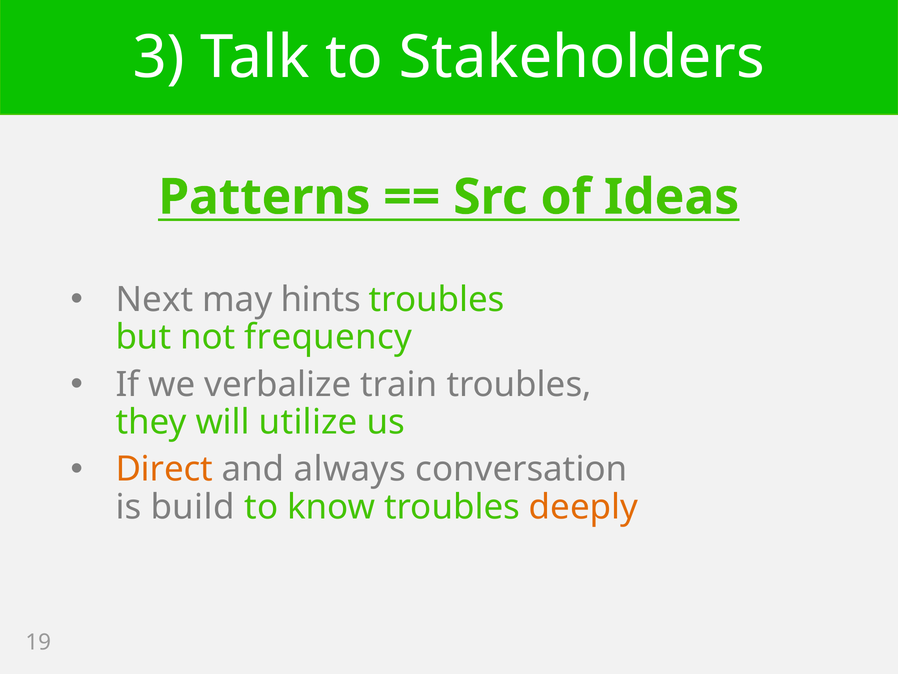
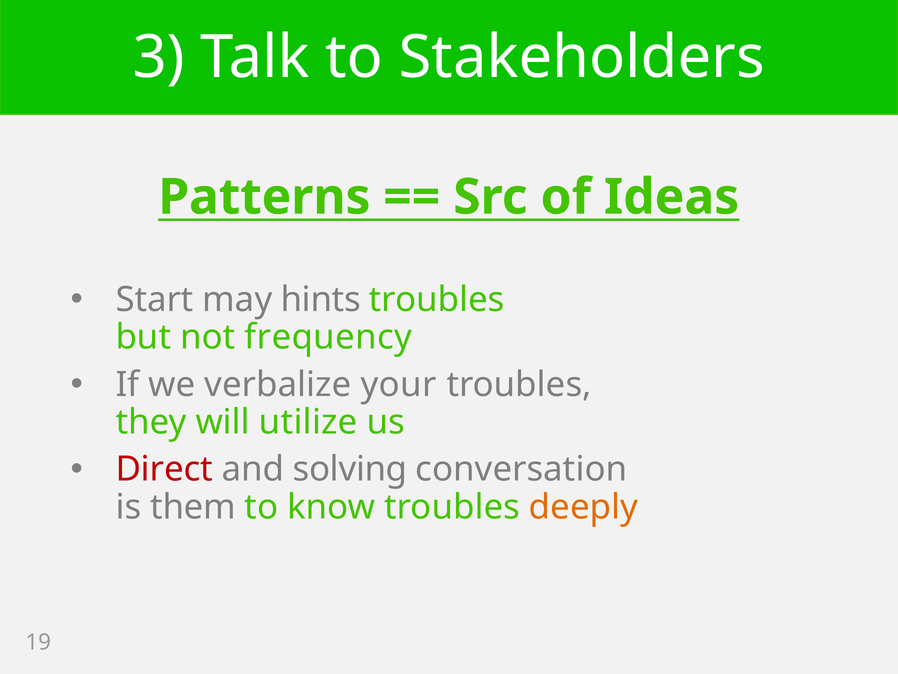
Next: Next -> Start (155, 299)
train: train -> your (399, 384)
Direct colour: orange -> red (164, 469)
always: always -> solving (350, 469)
build: build -> them (193, 507)
